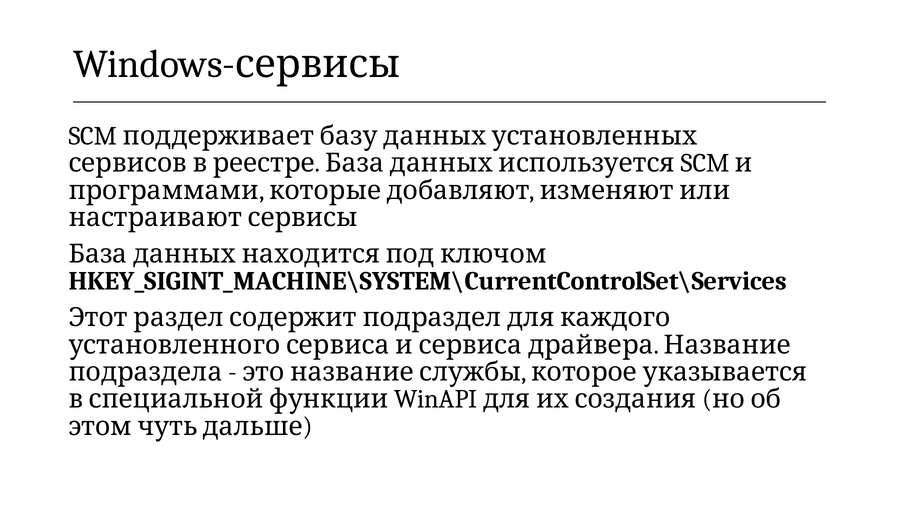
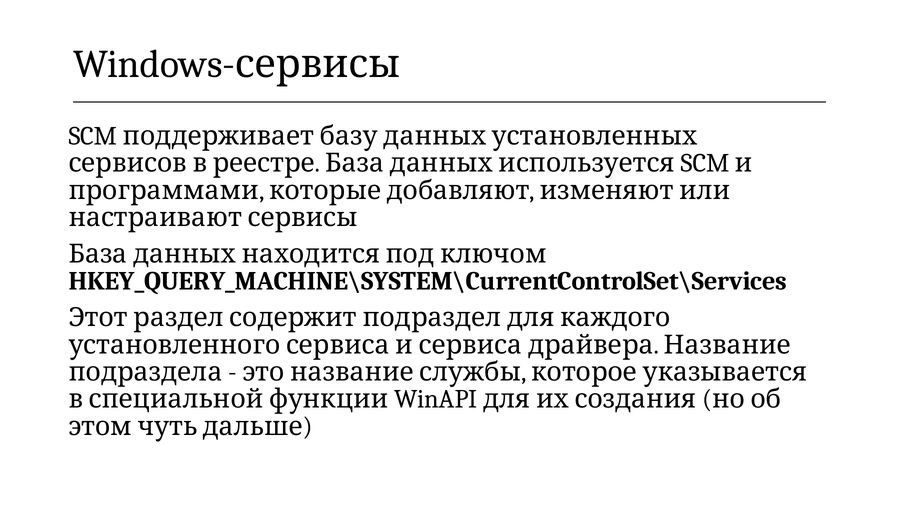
HKEY_SIGINT_MACHINE\SYSTEM\CurrentControlSet\Services: HKEY_SIGINT_MACHINE\SYSTEM\CurrentControlSet\Services -> HKEY_QUERY_MACHINE\SYSTEM\CurrentControlSet\Services (428, 281)
